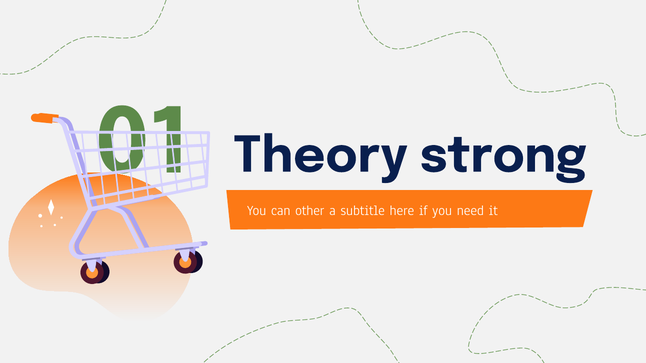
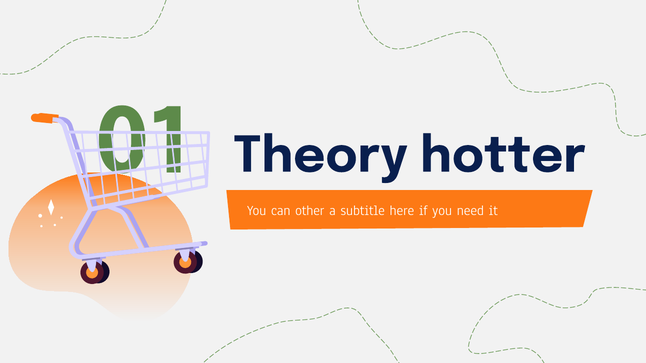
strong: strong -> hotter (503, 156)
